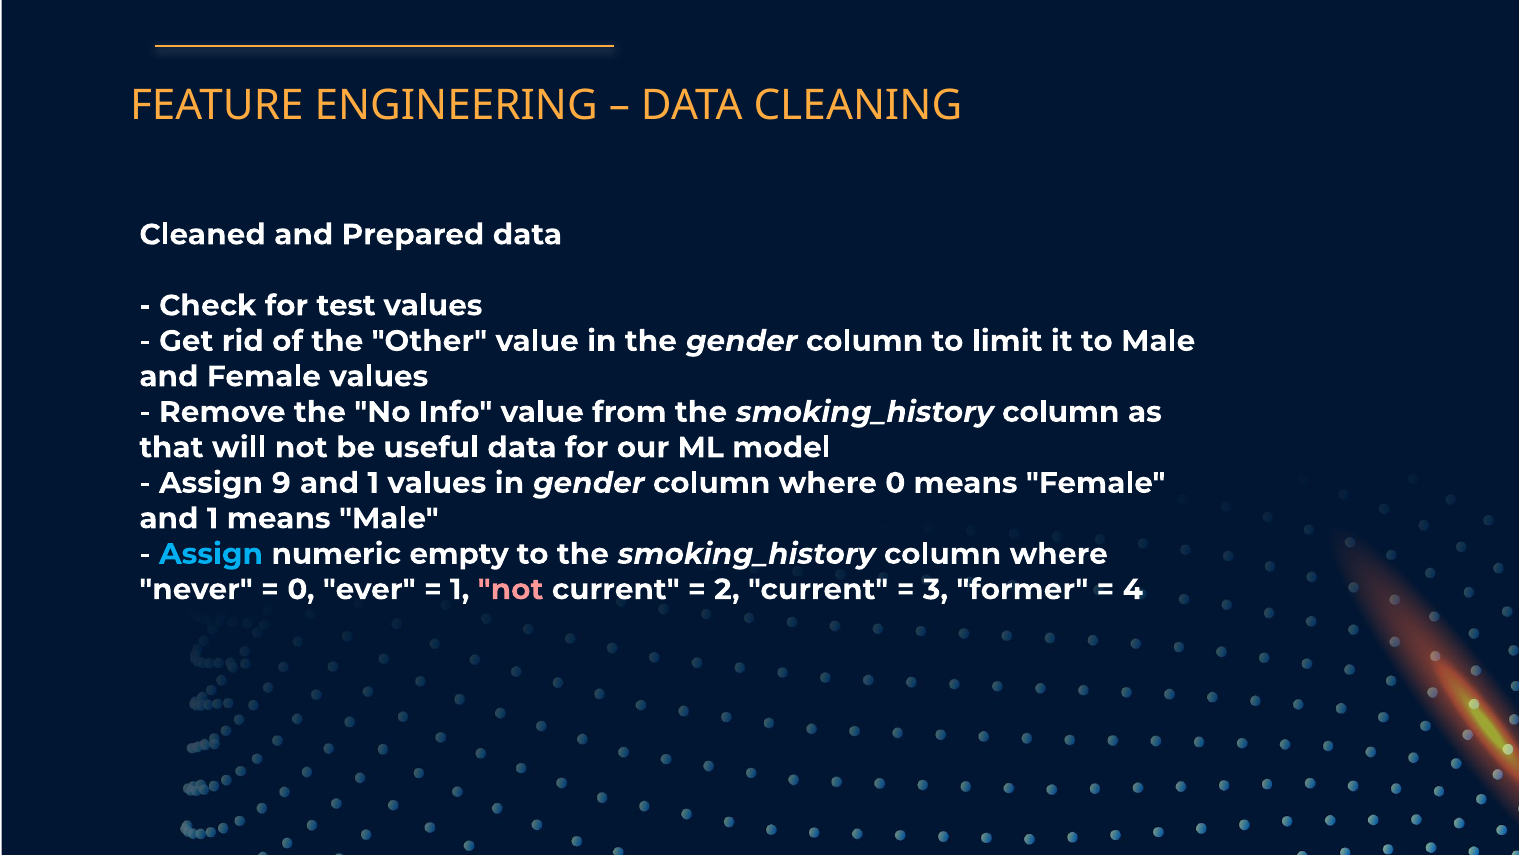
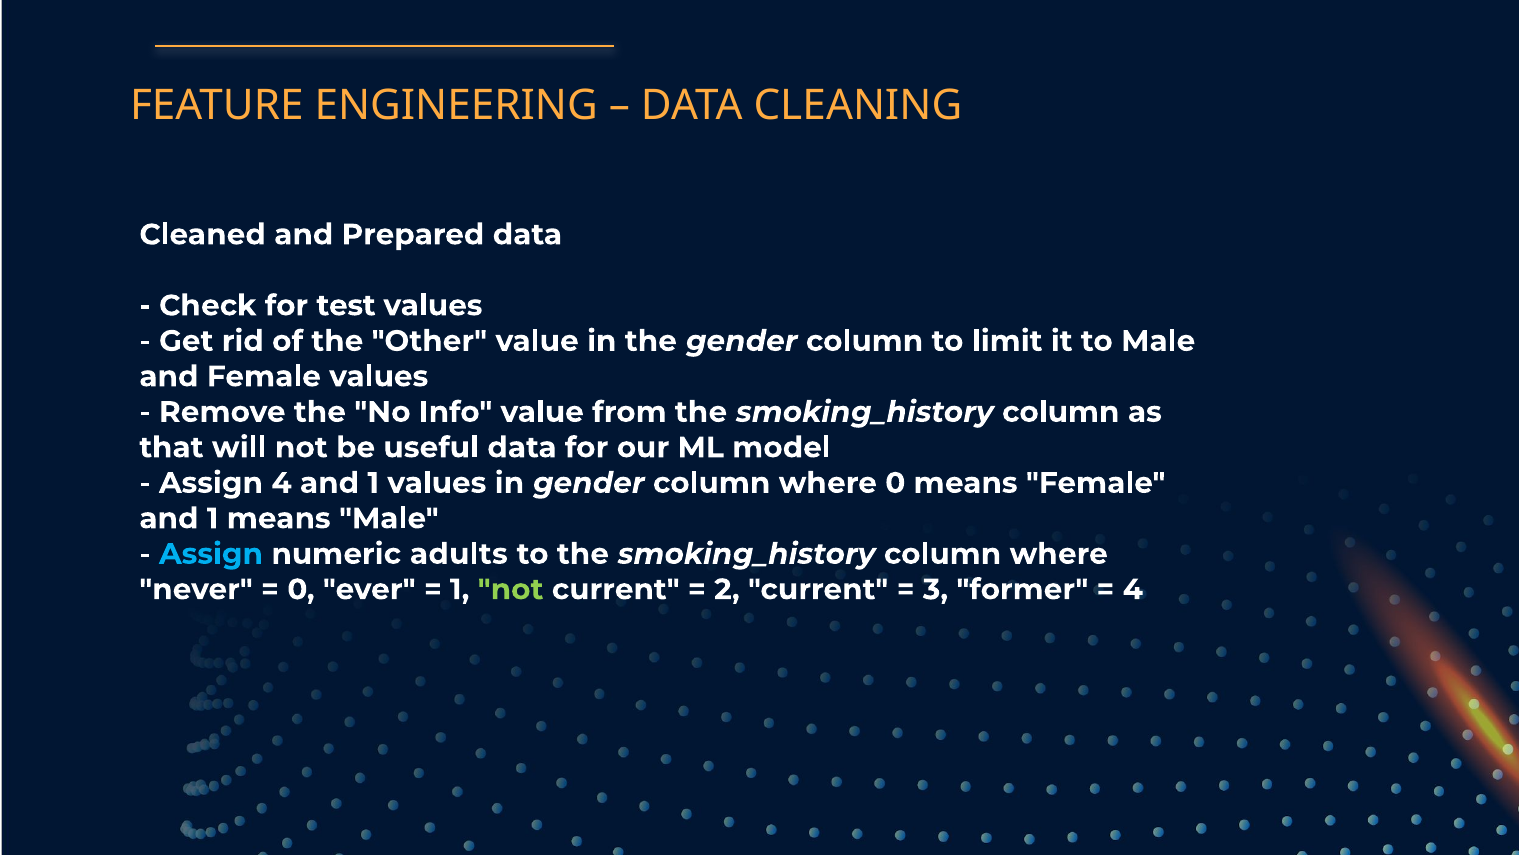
Assign 9: 9 -> 4 (282, 483)
empty: empty -> adults (459, 554)
not colour: pink -> light green (511, 589)
